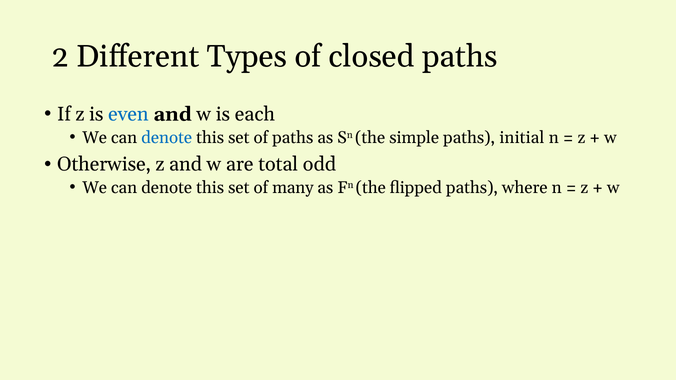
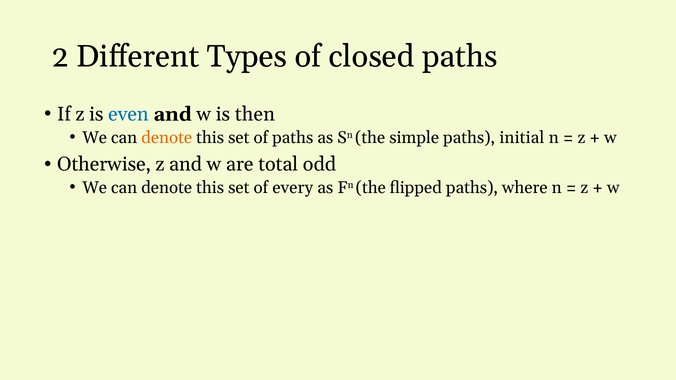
each: each -> then (255, 114)
denote colour: blue -> orange (167, 138)
many: many -> every (293, 188)
